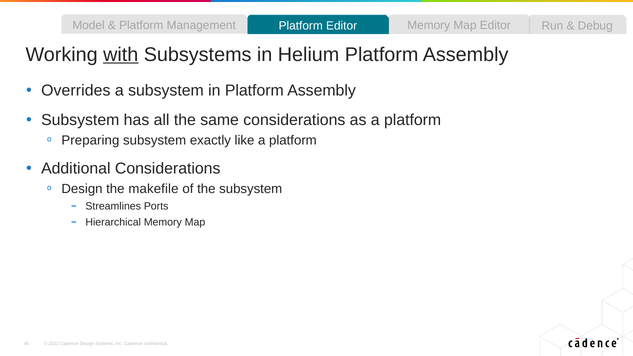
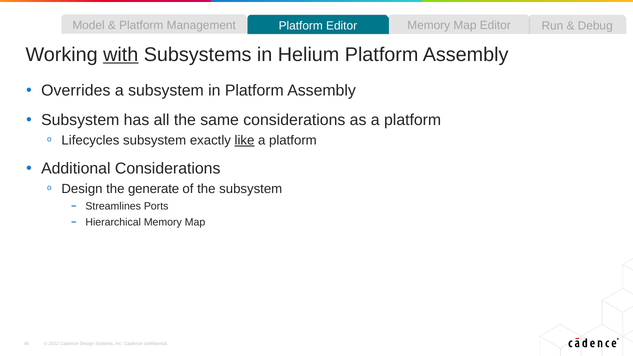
Preparing: Preparing -> Lifecycles (90, 140)
like underline: none -> present (245, 140)
makefile: makefile -> generate (154, 189)
